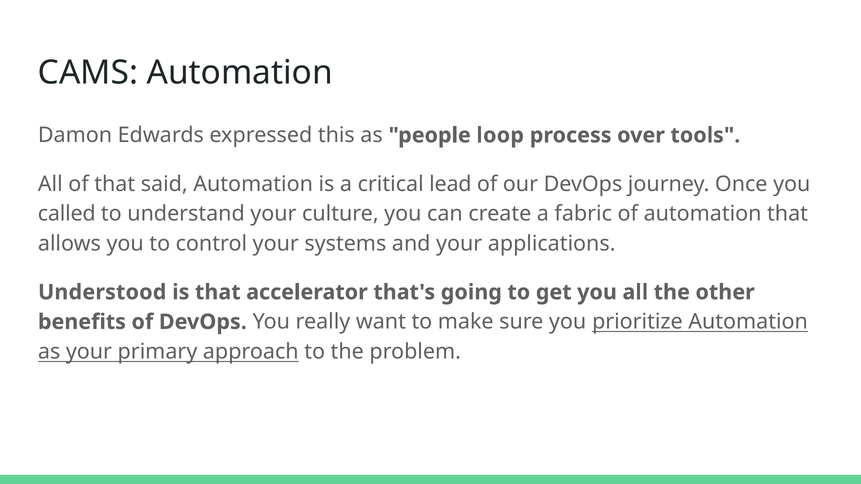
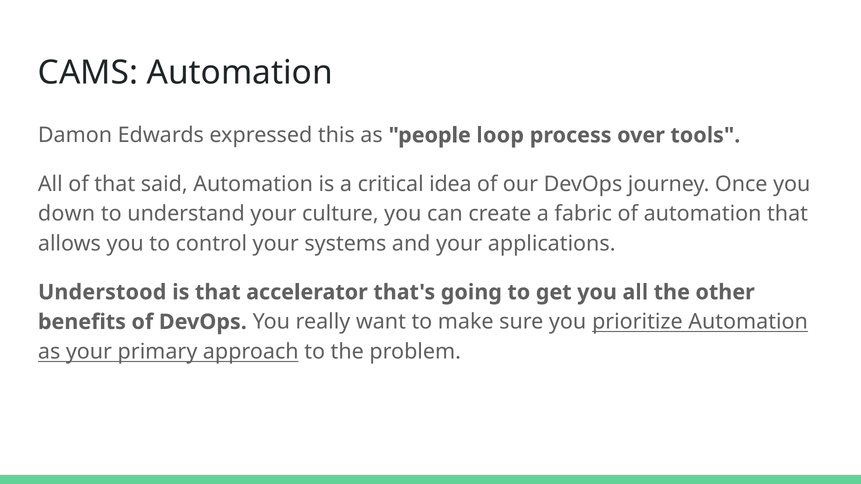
lead: lead -> idea (450, 184)
called: called -> down (67, 214)
